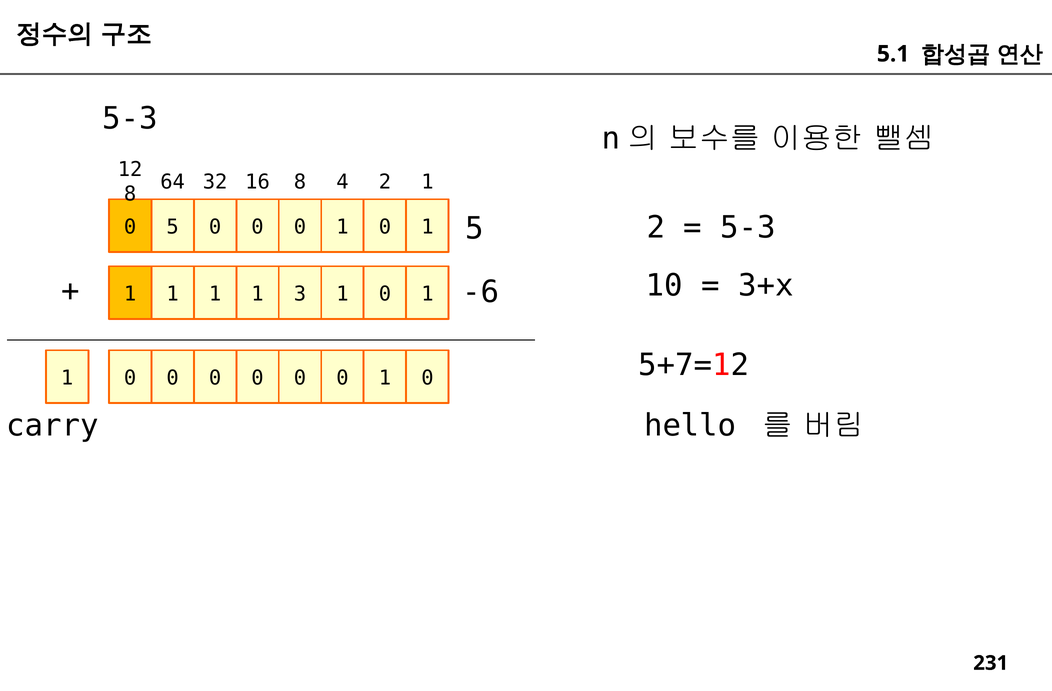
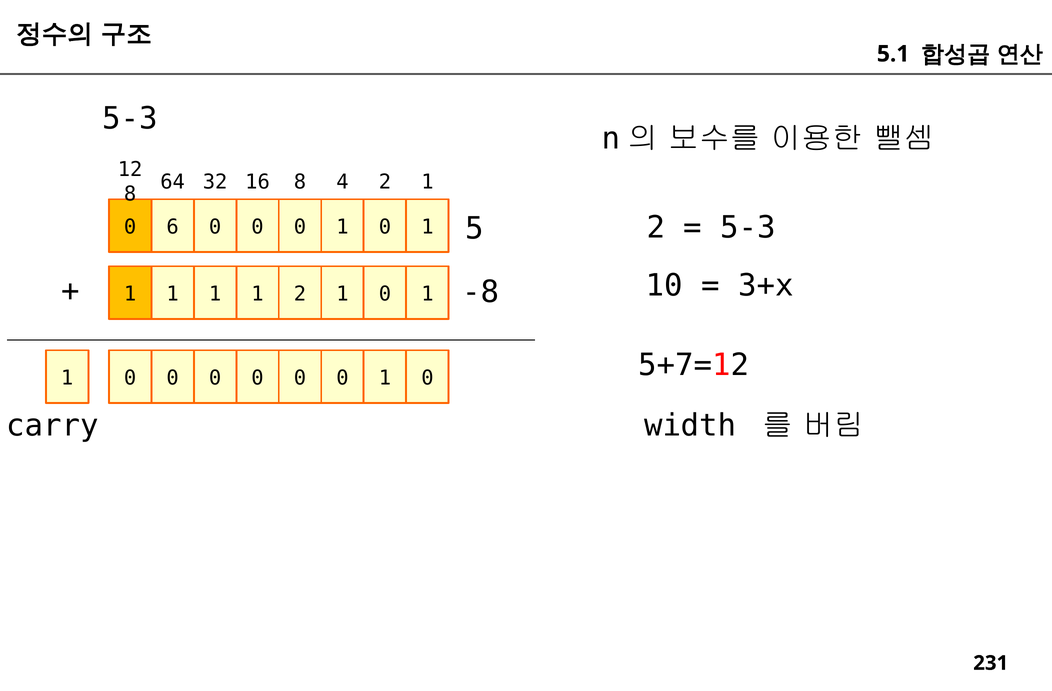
0 5: 5 -> 6 (173, 227)
-6: -6 -> -8 (481, 292)
1 3: 3 -> 2 (300, 294)
hello: hello -> width (690, 426)
